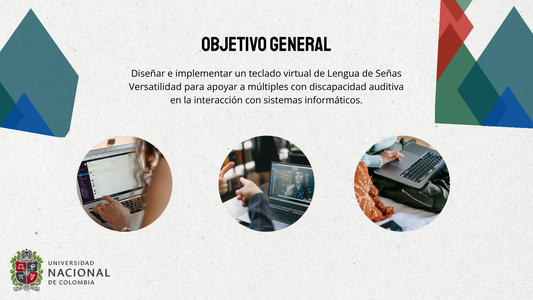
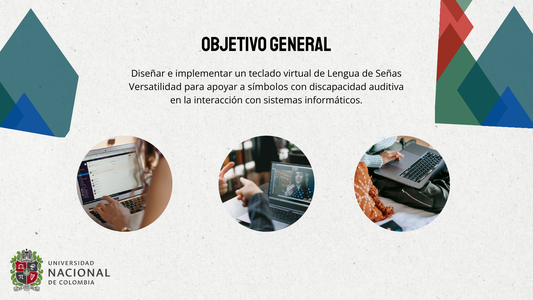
múltiples: múltiples -> símbolos (268, 87)
